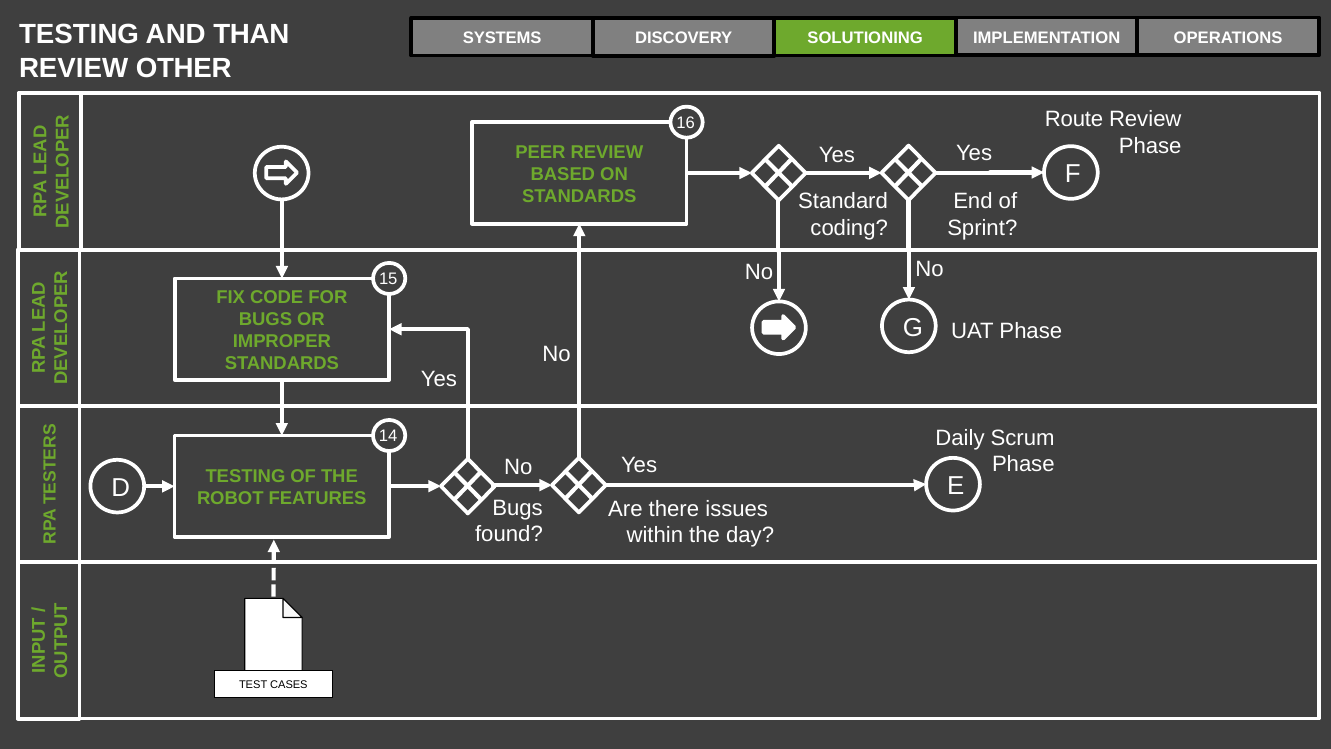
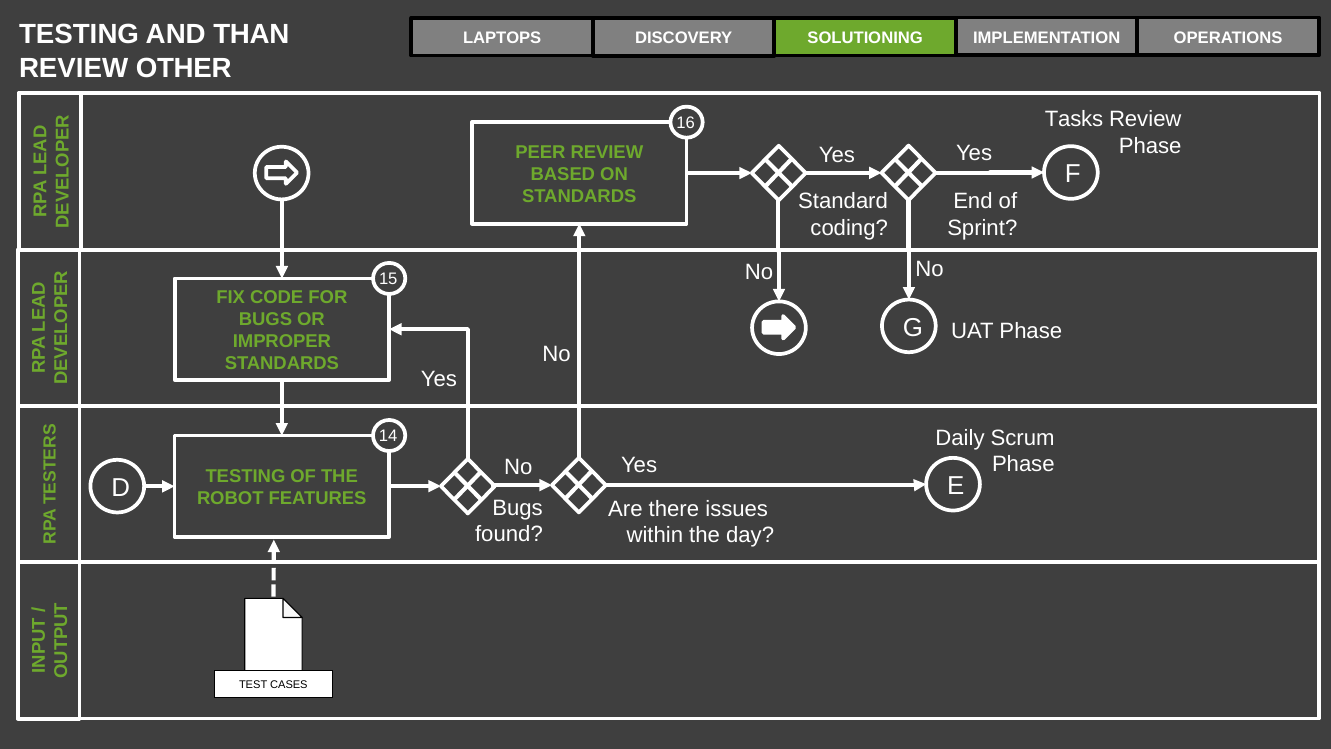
SYSTEMS: SYSTEMS -> LAPTOPS (502, 38)
Route: Route -> Tasks (1074, 119)
